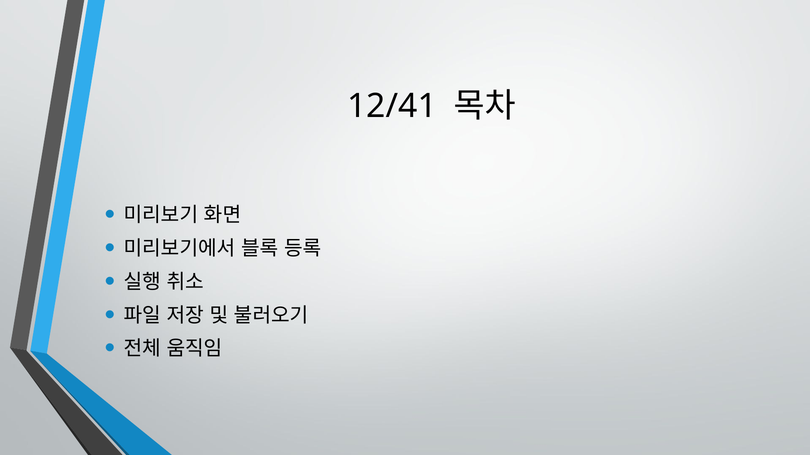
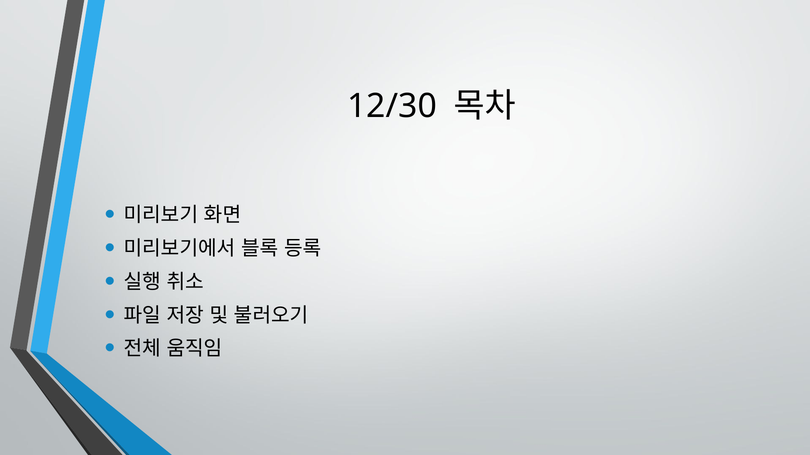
12/41: 12/41 -> 12/30 (392, 106)
